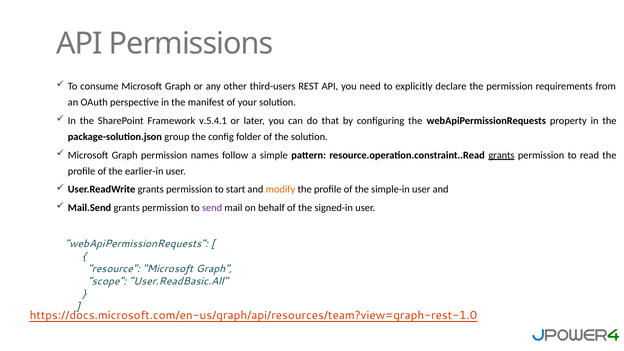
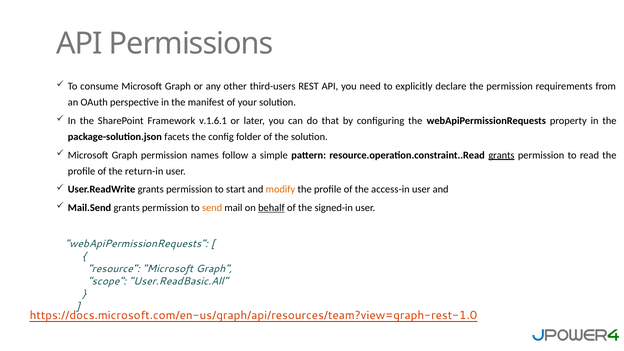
v.5.4.1: v.5.4.1 -> v.1.6.1 (213, 121)
group: group -> facets (177, 137)
earlier-in: earlier-in -> return-in (144, 171)
simple-in: simple-in -> access-in (390, 190)
send colour: purple -> orange (212, 208)
behalf underline: none -> present (271, 208)
